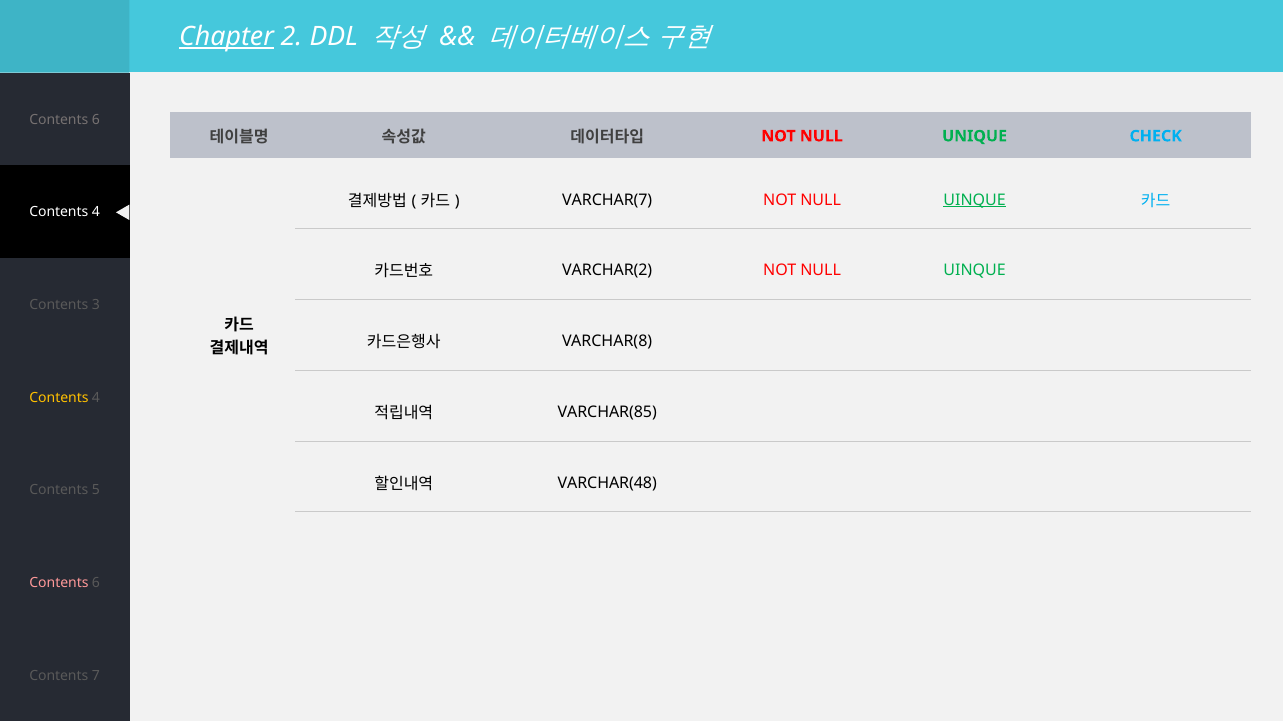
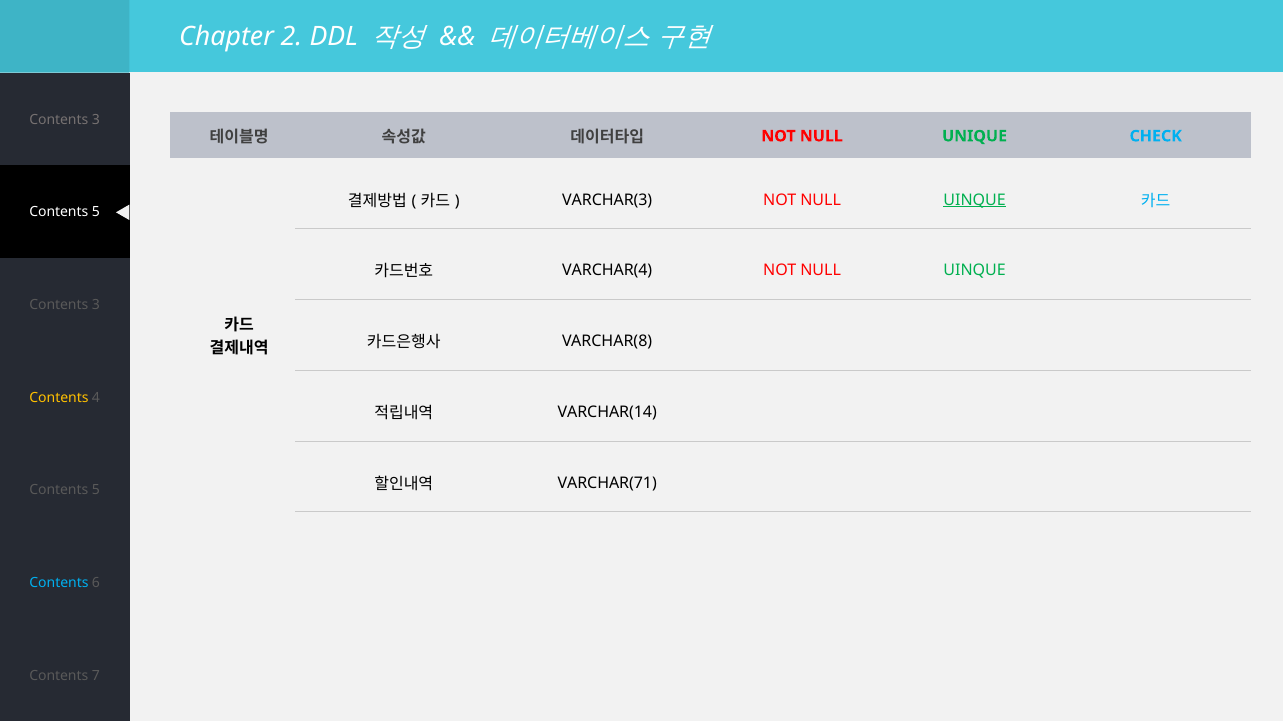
Chapter underline: present -> none (227, 36)
6: 6 -> 3 (96, 120)
VARCHAR(7: VARCHAR(7 -> VARCHAR(3 (607, 200)
4: 4 -> 5 (96, 213)
VARCHAR(2: VARCHAR(2 -> VARCHAR(4 (607, 271)
VARCHAR(85: VARCHAR(85 -> VARCHAR(14 (607, 413)
VARCHAR(48: VARCHAR(48 -> VARCHAR(71 (607, 483)
Contents colour: pink -> light blue (59, 583)
